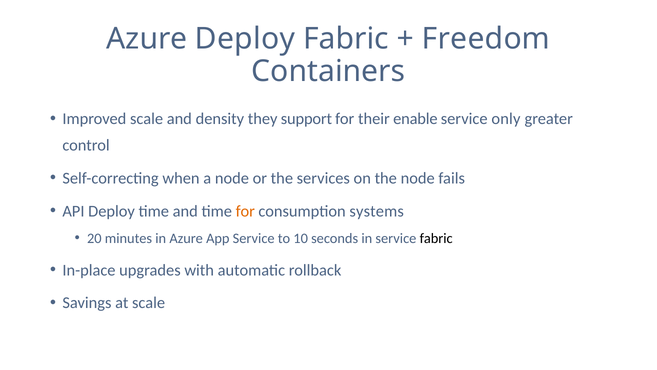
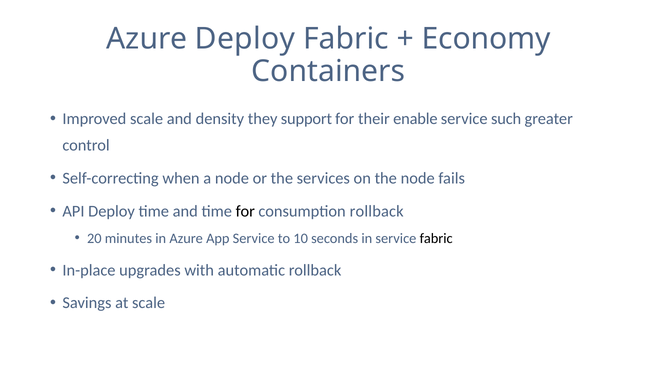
Freedom: Freedom -> Economy (486, 39)
only: only -> such (506, 119)
for colour: orange -> black (245, 211)
consumption systems: systems -> rollback (377, 211)
